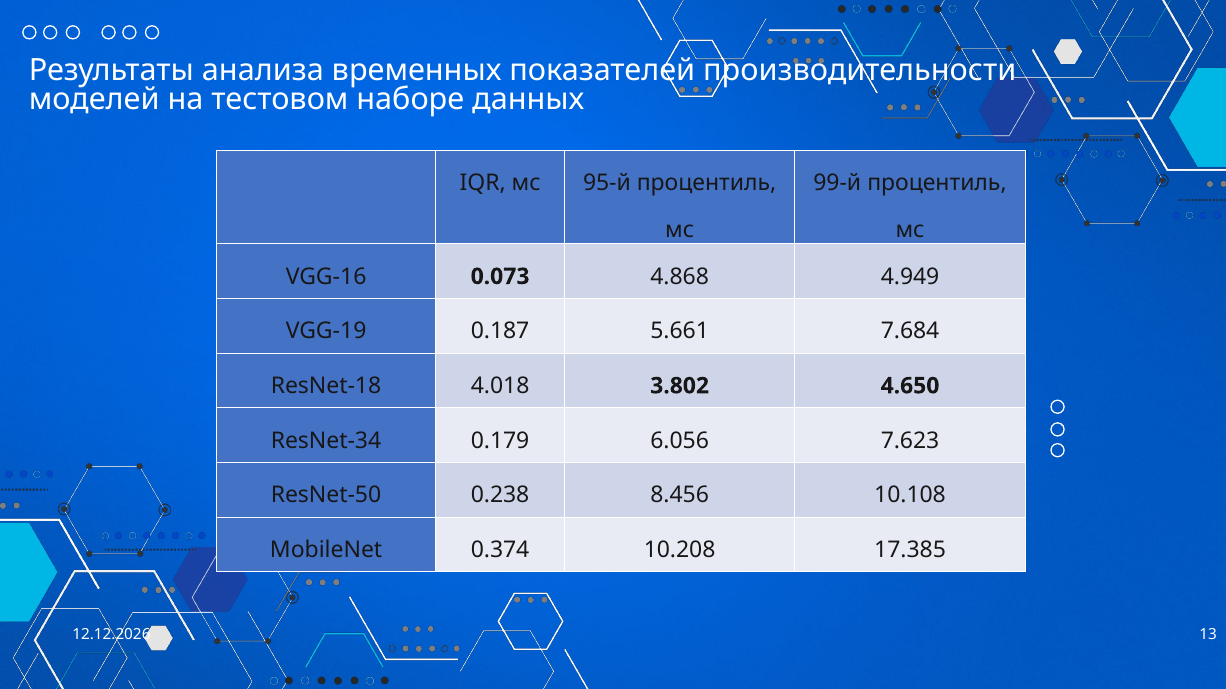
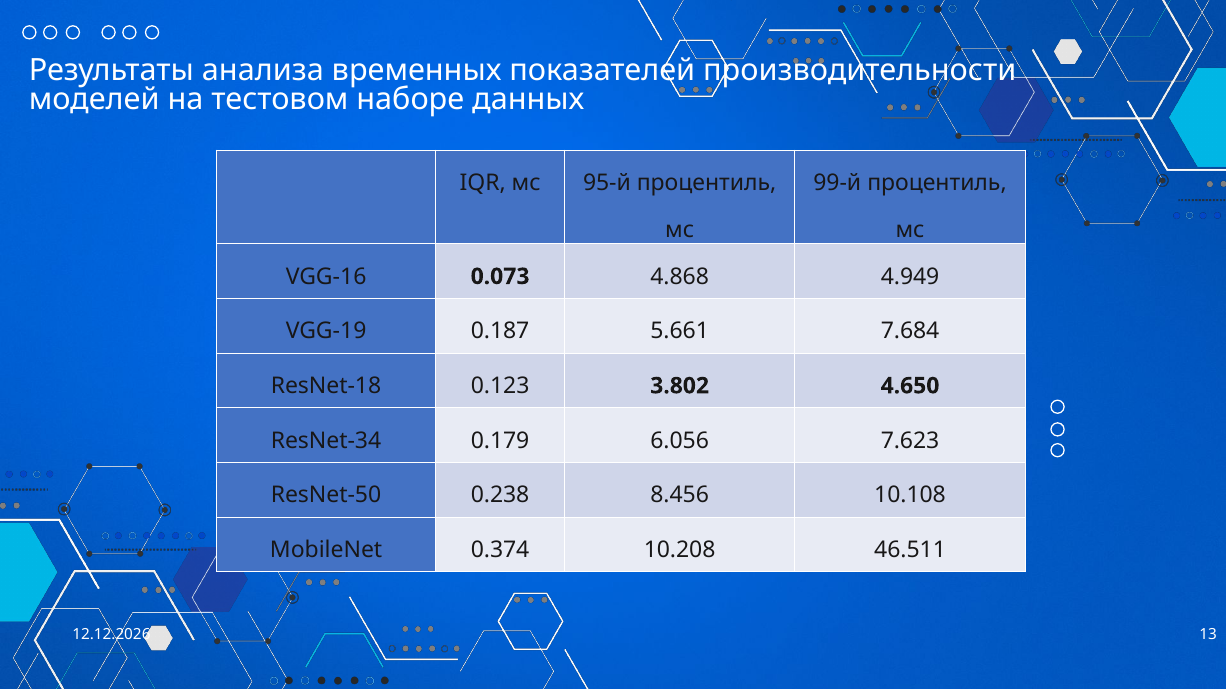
4.018: 4.018 -> 0.123 (500, 386)
17.385: 17.385 -> 46.511 (910, 550)
